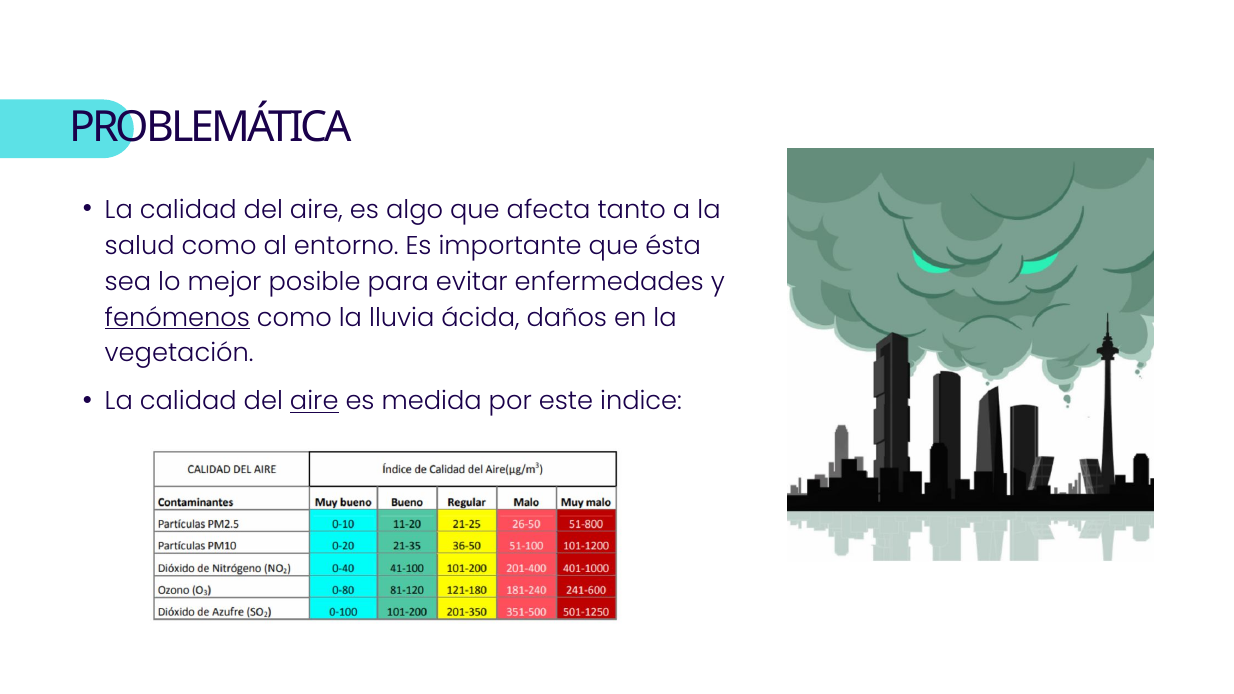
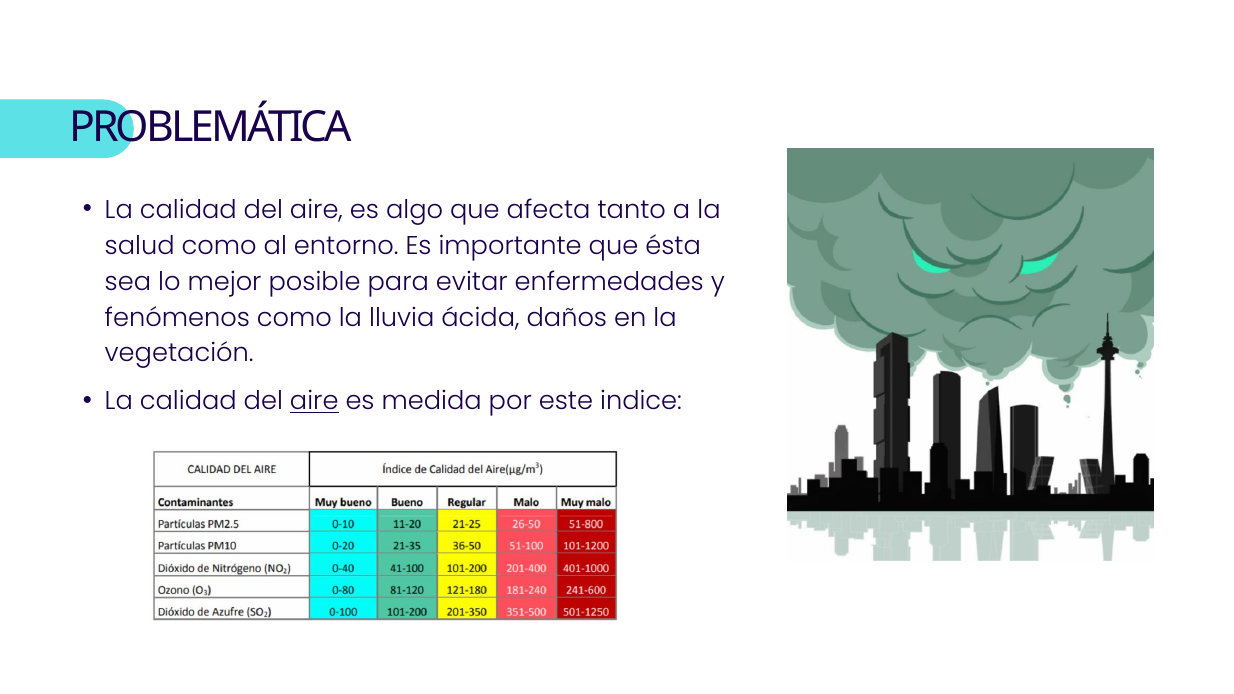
fenómenos underline: present -> none (177, 318)
